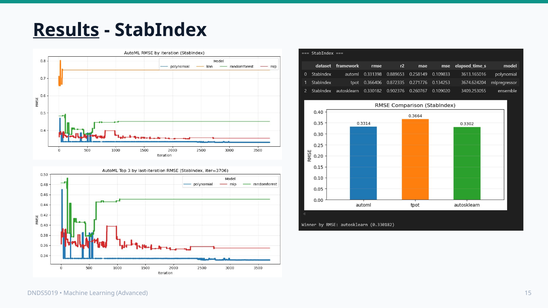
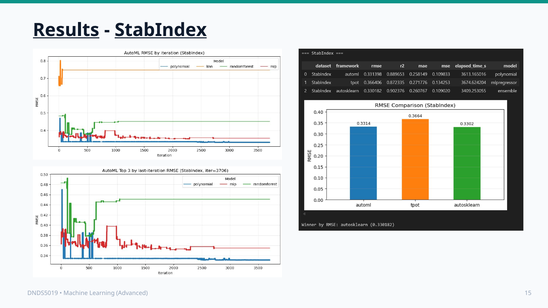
StabIndex underline: none -> present (161, 30)
